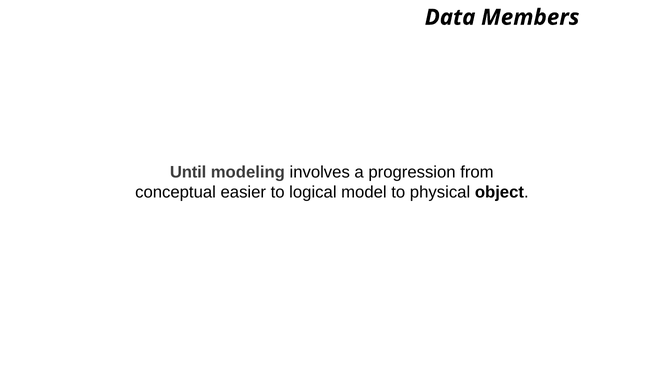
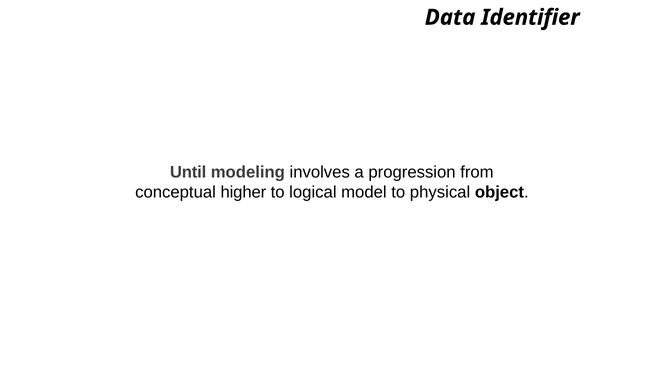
Members: Members -> Identifier (530, 17)
easier: easier -> higher (243, 192)
